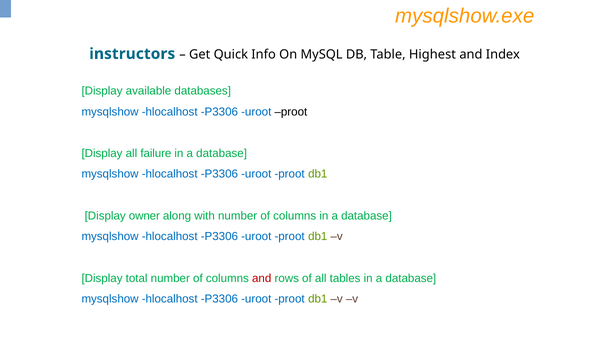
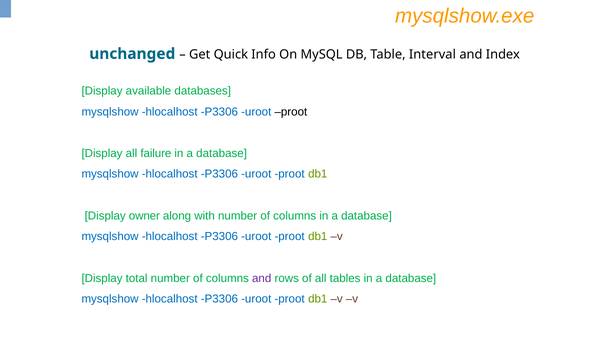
instructors: instructors -> unchanged (132, 54)
Highest: Highest -> Interval (432, 55)
and colour: red -> purple (262, 278)
